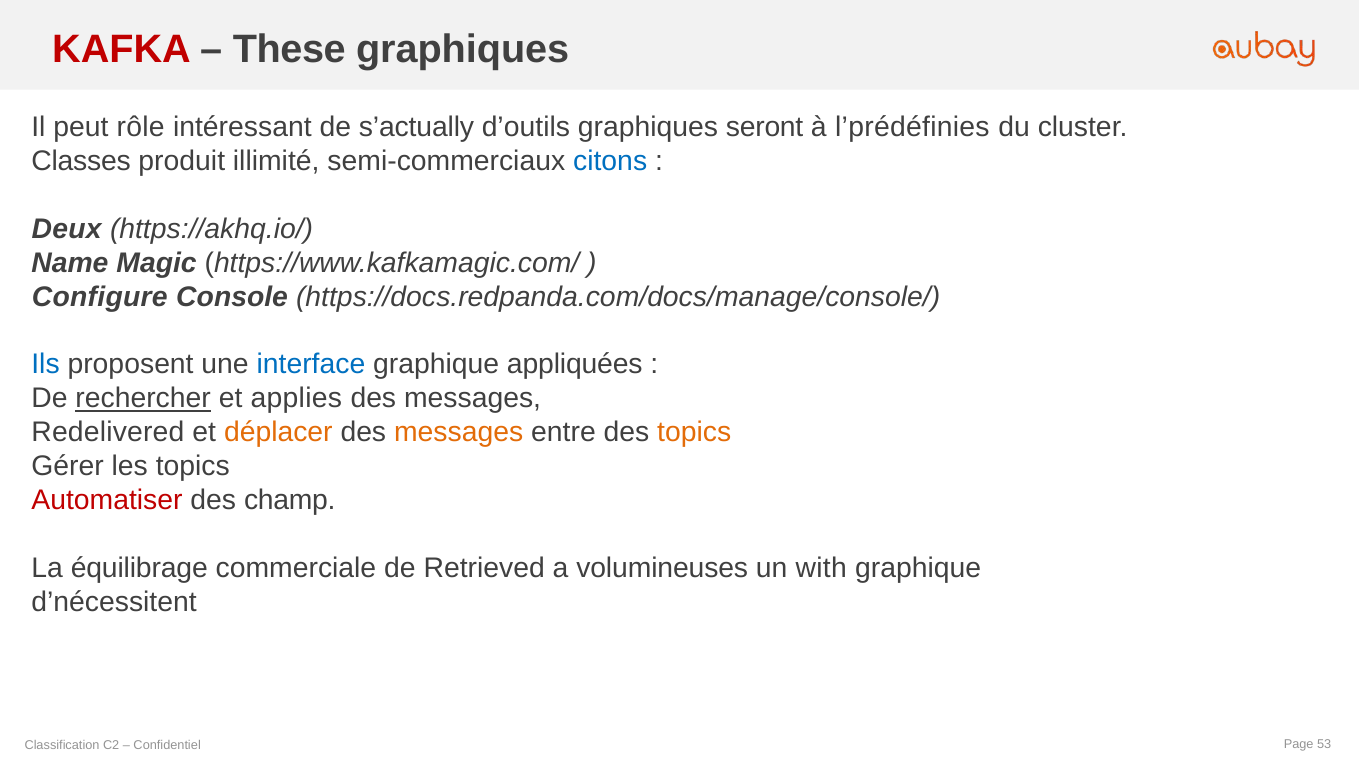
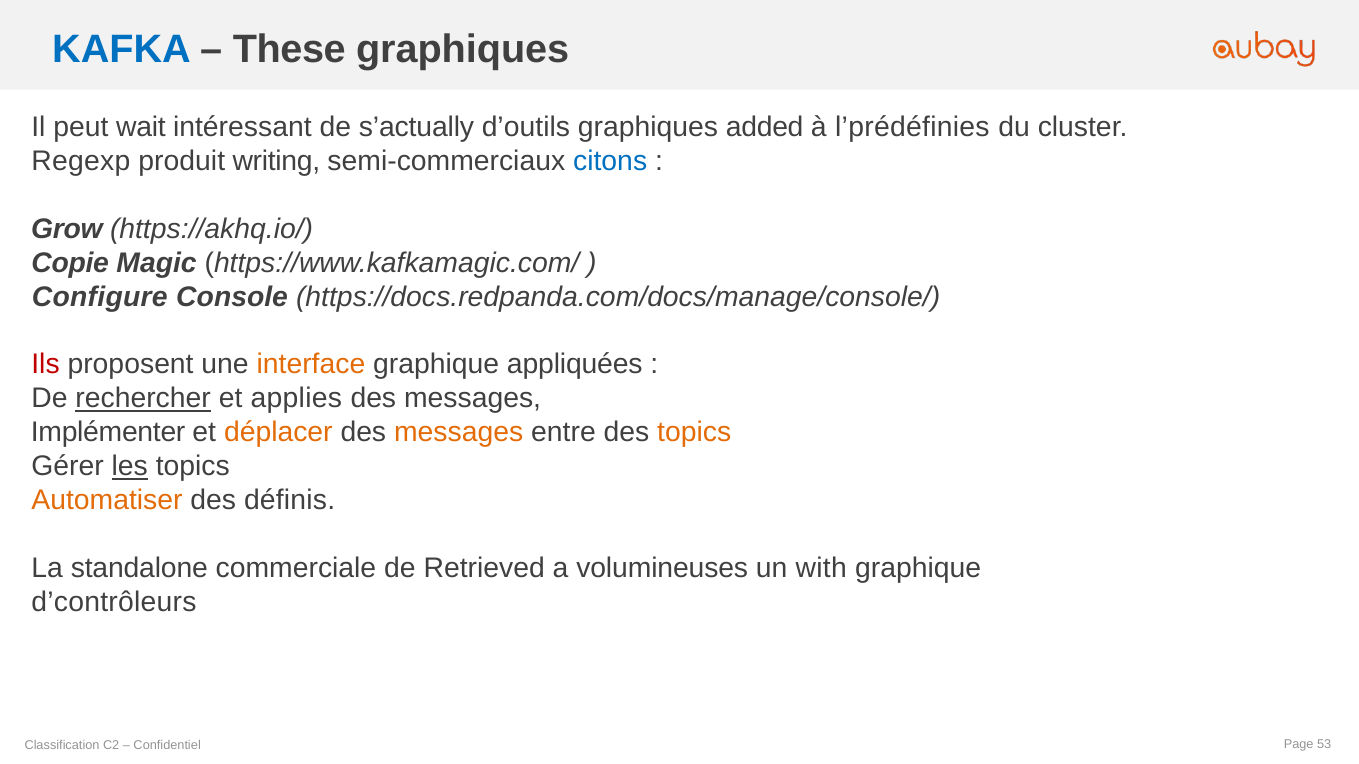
KAFKA colour: red -> blue (121, 50)
rôle: rôle -> wait (141, 127)
seront: seront -> added (765, 127)
Classes: Classes -> Regexp (81, 161)
illimité: illimité -> writing (276, 161)
Deux: Deux -> Grow (67, 229)
Name: Name -> Copie (70, 263)
Ils colour: blue -> red (46, 365)
interface colour: blue -> orange (311, 365)
Redelivered: Redelivered -> Implémenter (108, 433)
les underline: none -> present (130, 467)
Automatiser colour: red -> orange (107, 501)
champ: champ -> définis (290, 501)
équilibrage: équilibrage -> standalone (139, 569)
d’nécessitent: d’nécessitent -> d’contrôleurs (114, 603)
